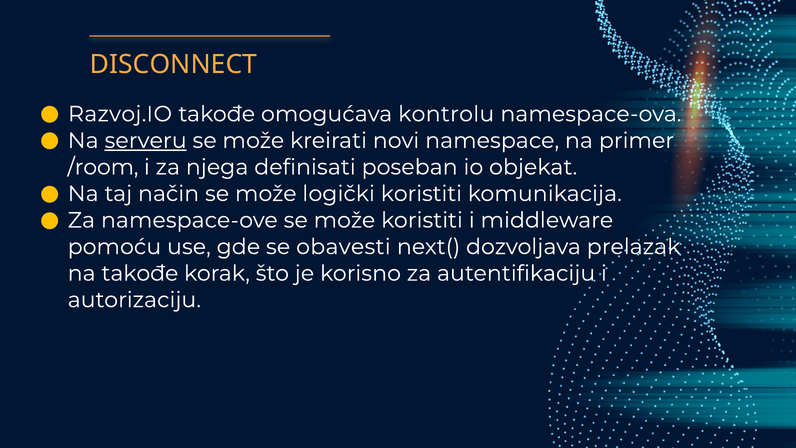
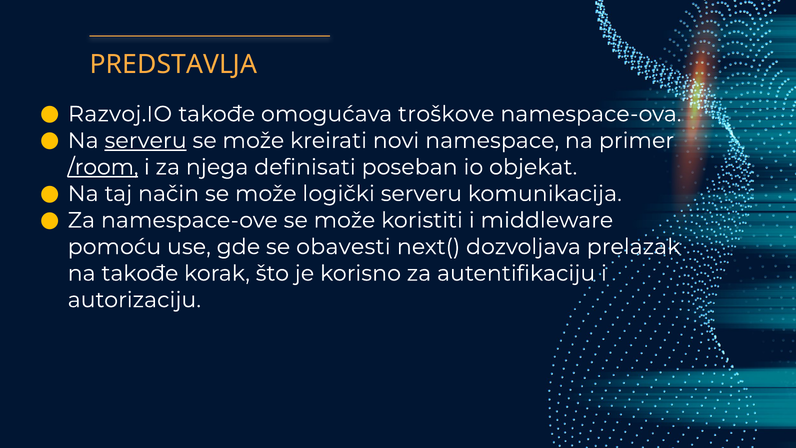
DISCONNECT: DISCONNECT -> PREDSTAVLJA (173, 64)
kontrolu: kontrolu -> troškove (446, 114)
/room underline: none -> present (103, 167)
logički koristiti: koristiti -> serveru (421, 194)
